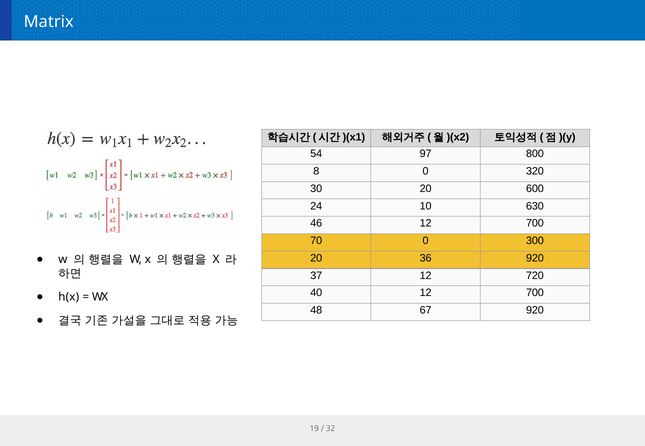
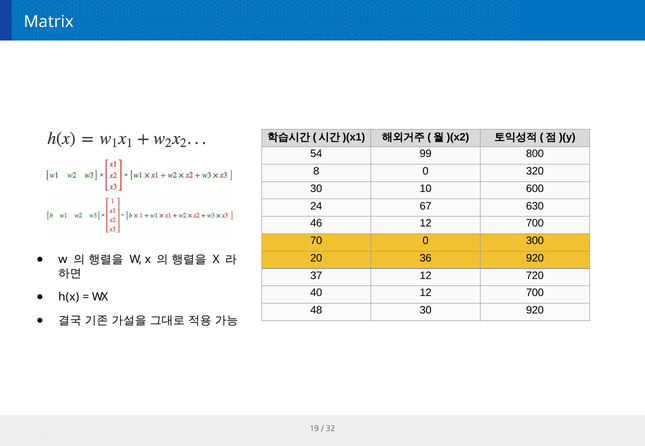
97: 97 -> 99 (426, 154)
30 20: 20 -> 10 (426, 189)
10: 10 -> 67 (426, 206)
48 67: 67 -> 30 (426, 311)
